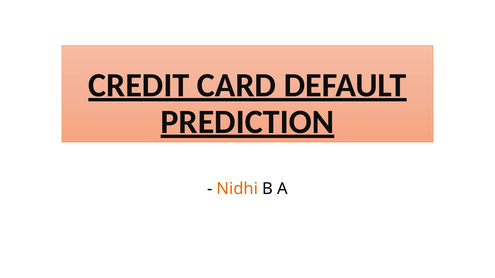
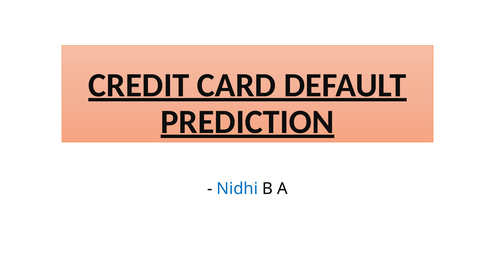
Nidhi colour: orange -> blue (237, 189)
